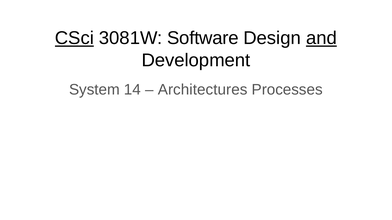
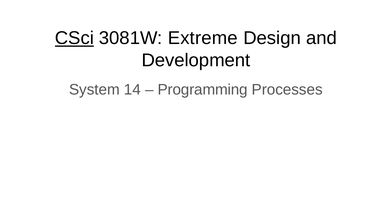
Software: Software -> Extreme (203, 38)
and underline: present -> none (321, 38)
Architectures: Architectures -> Programming (203, 90)
